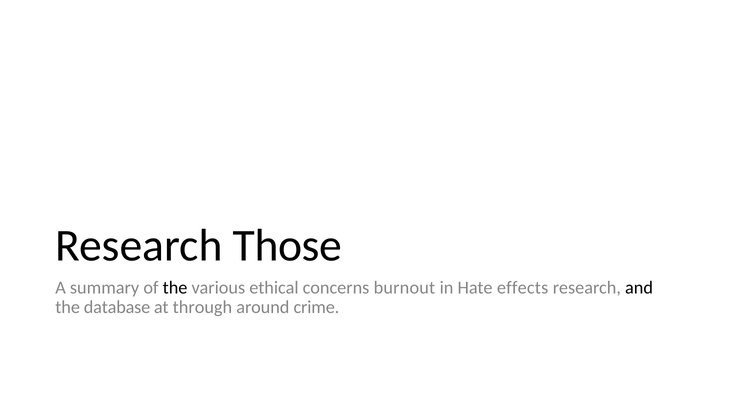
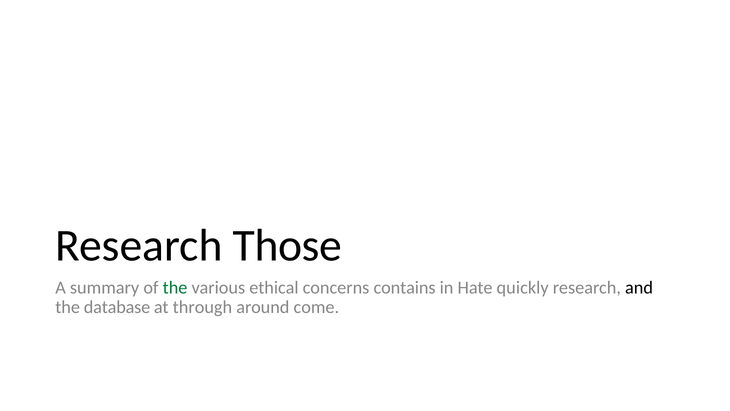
the colour: black -> green (175, 287)
burnout: burnout -> contains (405, 287)
effects: effects -> quickly (523, 287)
crime: crime -> come (316, 307)
